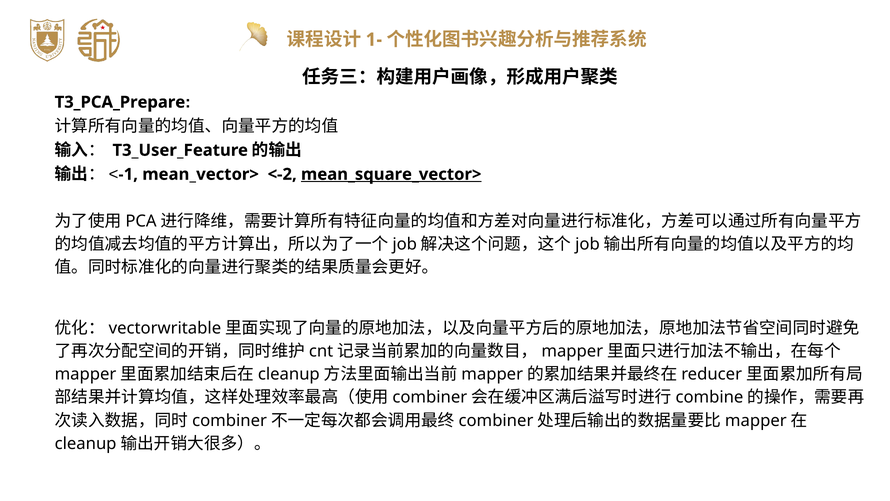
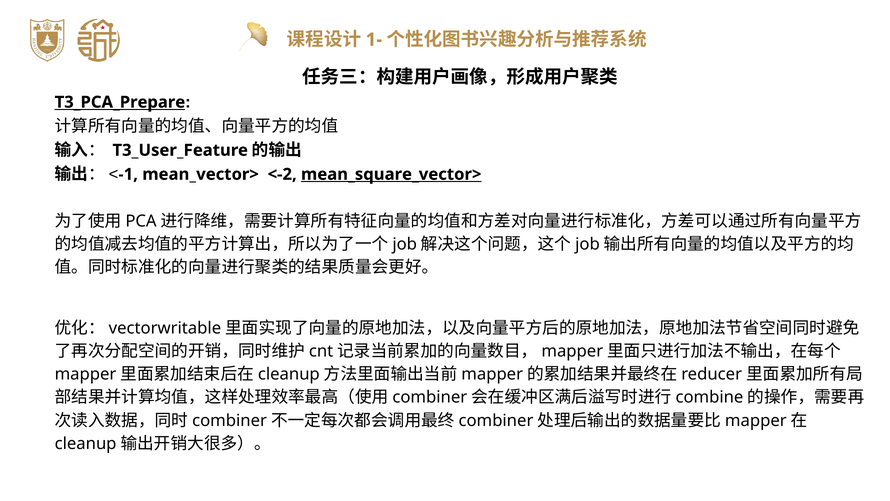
T3_PCA_Prepare underline: none -> present (120, 102)
